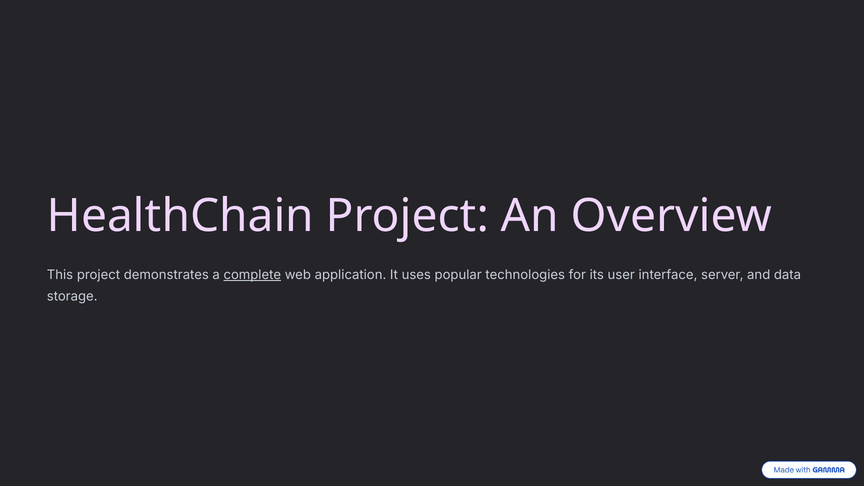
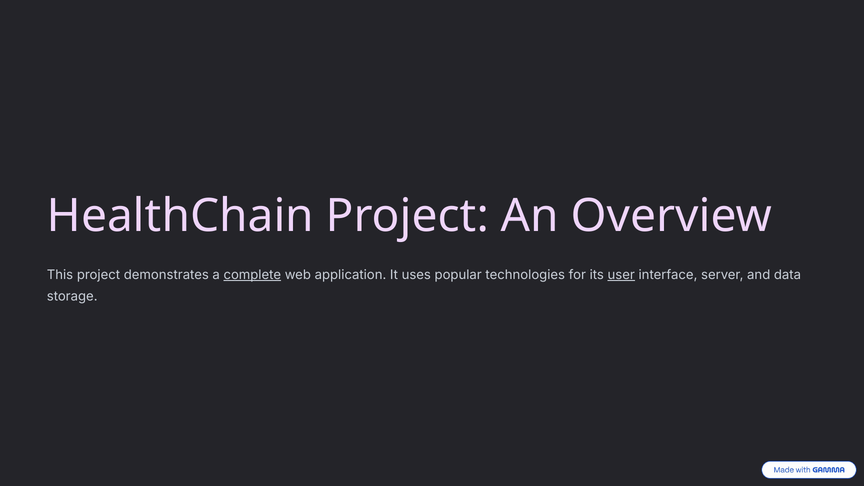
user underline: none -> present (621, 275)
